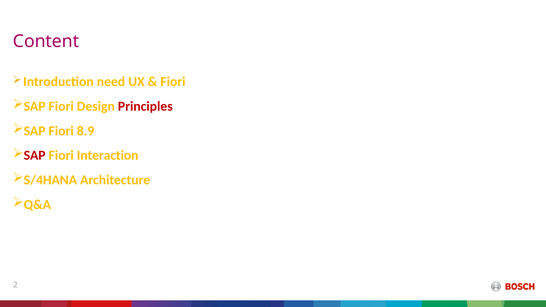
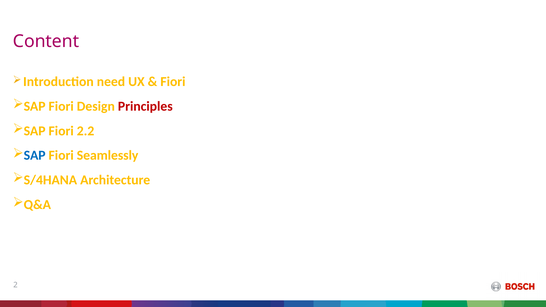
8.9: 8.9 -> 2.2 (86, 131)
SAP colour: red -> blue (35, 156)
Interaction: Interaction -> Seamlessly (108, 156)
